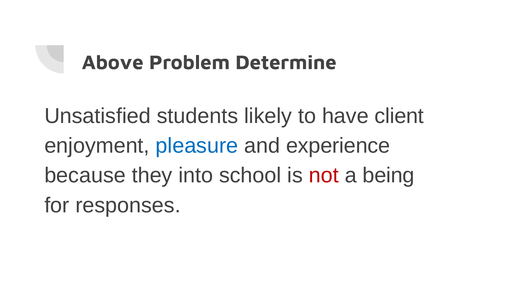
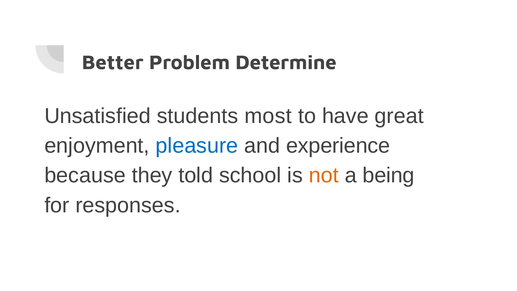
Above: Above -> Better (113, 62)
likely: likely -> most (268, 116)
client: client -> great (399, 116)
into: into -> told (196, 175)
not colour: red -> orange (324, 175)
